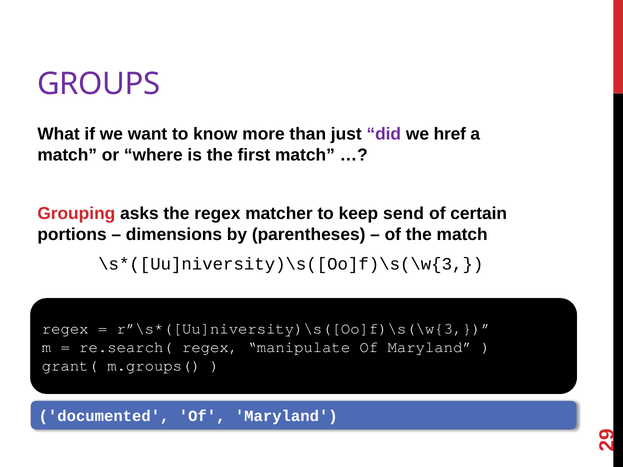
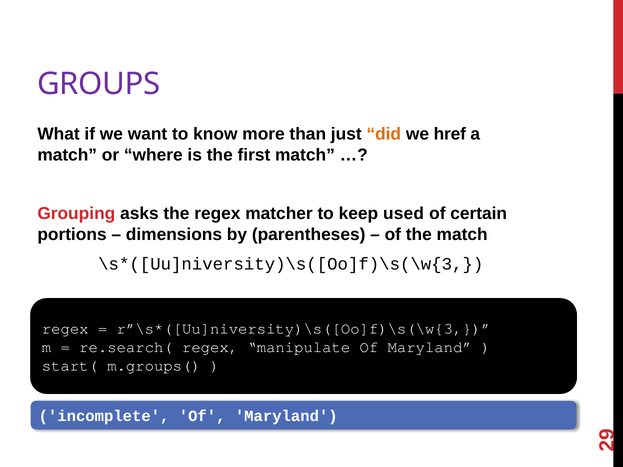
did colour: purple -> orange (384, 134)
send: send -> used (404, 214)
grant(: grant( -> start( (70, 366)
documented: documented -> incomplete (104, 416)
